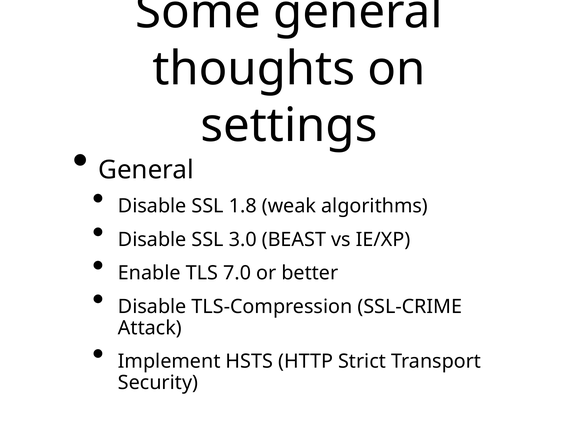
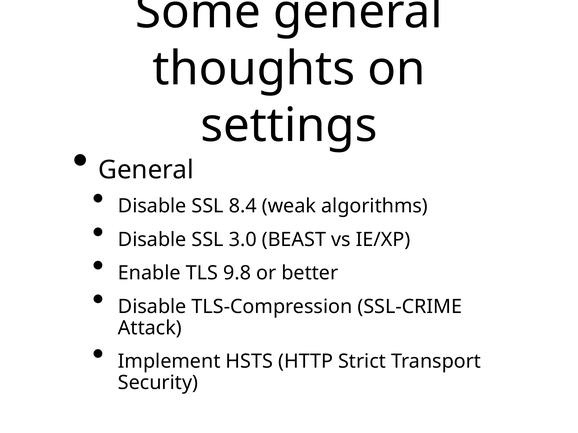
1.8: 1.8 -> 8.4 (243, 206)
7.0: 7.0 -> 9.8 (237, 273)
